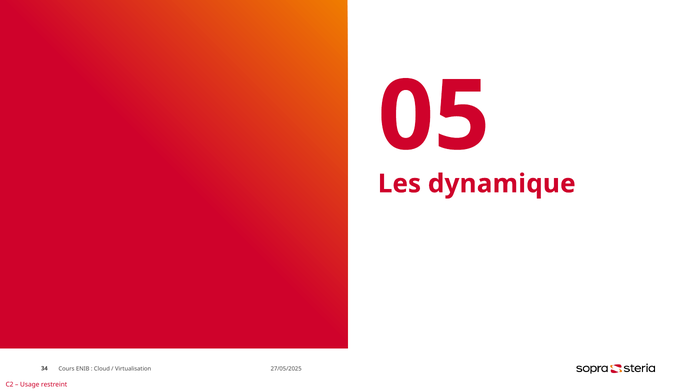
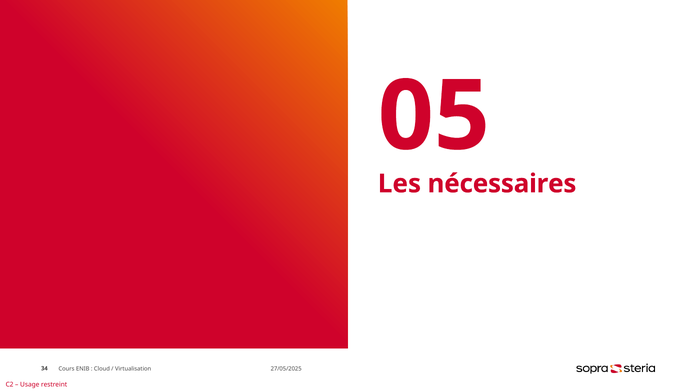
dynamique: dynamique -> nécessaires (502, 184)
